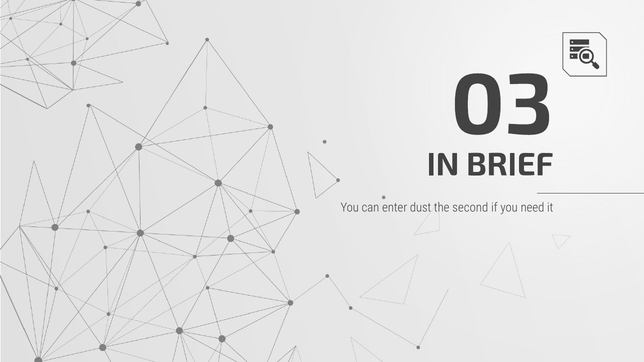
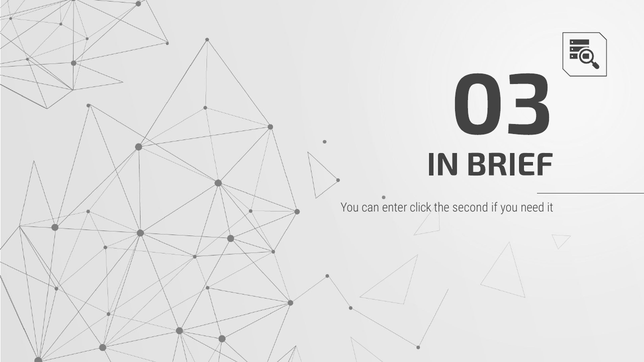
dust: dust -> click (421, 208)
